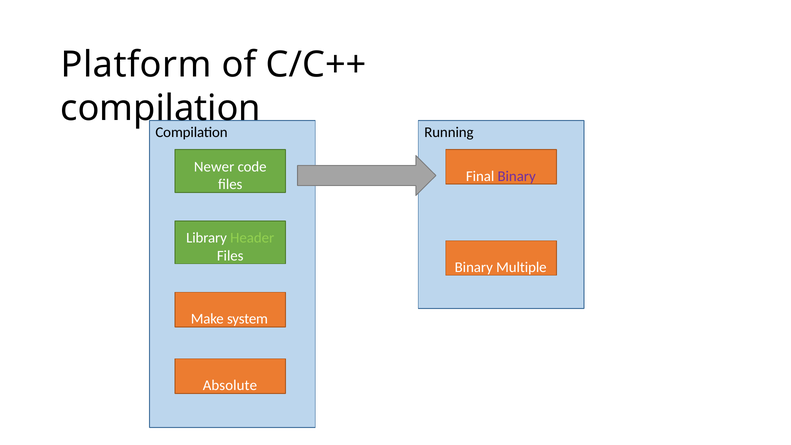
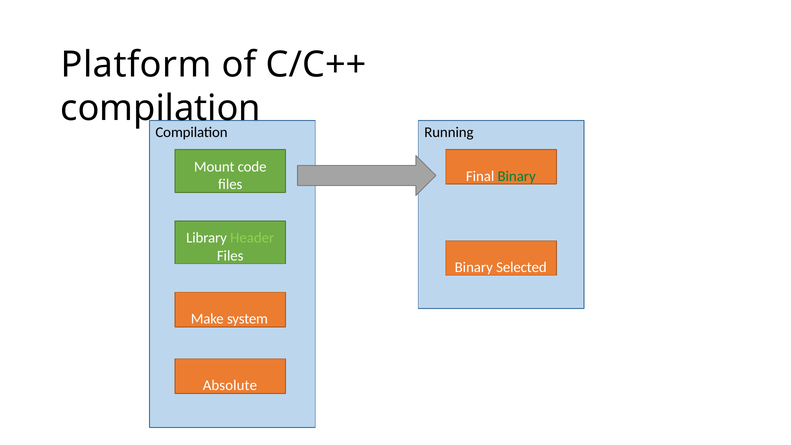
Newer: Newer -> Mount (214, 167)
Binary colour: purple -> green (517, 176)
Multiple: Multiple -> Selected (521, 267)
